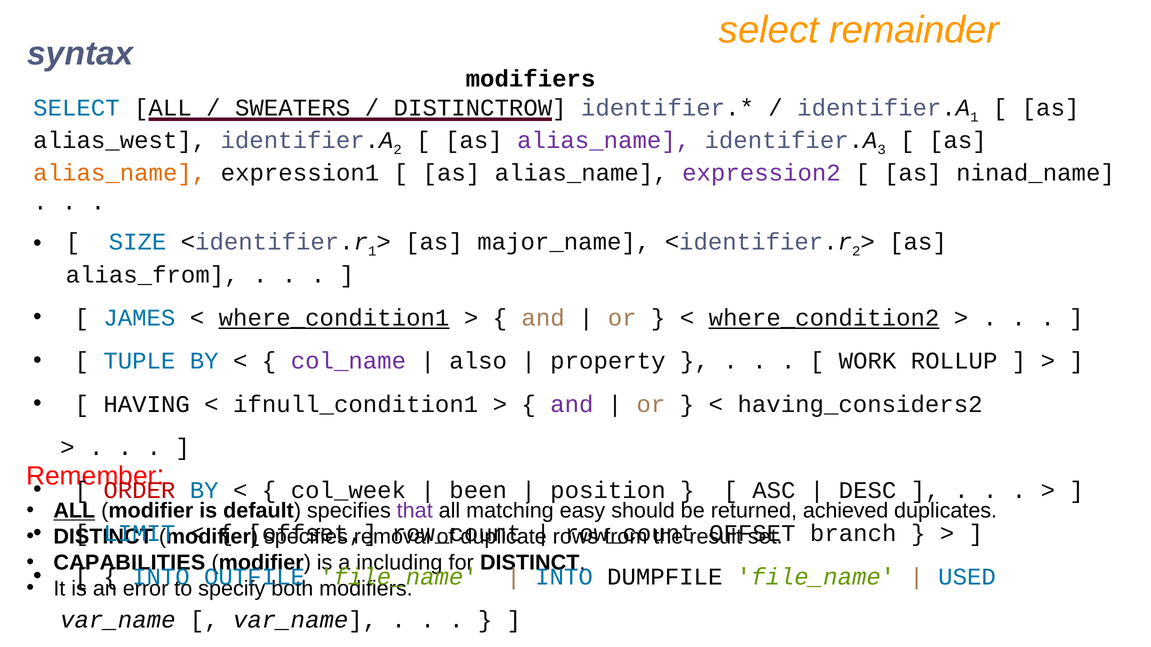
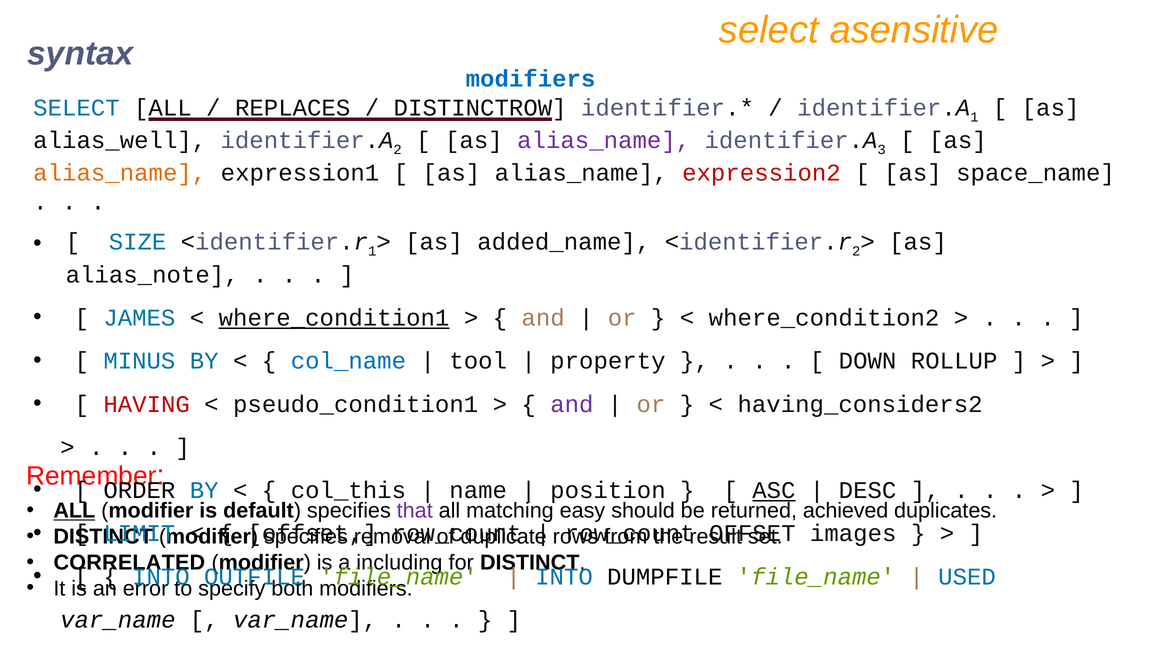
remainder: remainder -> asensitive (914, 30)
modifiers colour: black -> blue (531, 79)
SWEATERS: SWEATERS -> REPLACES (293, 108)
alias_west: alias_west -> alias_well (120, 140)
expression2 colour: purple -> red (761, 173)
ninad_name: ninad_name -> space_name (1036, 173)
major_name: major_name -> added_name (564, 242)
alias_from: alias_from -> alias_note (152, 275)
where_condition2 underline: present -> none (824, 318)
TUPLE: TUPLE -> MINUS (139, 361)
col_name colour: purple -> blue (348, 361)
also: also -> tool (478, 361)
WORK: WORK -> DOWN (868, 361)
HAVING colour: black -> red (147, 404)
ifnull_condition1: ifnull_condition1 -> pseudo_condition1 (356, 404)
ORDER colour: red -> black (139, 491)
col_week: col_week -> col_this (348, 491)
been: been -> name (478, 491)
ASC underline: none -> present (774, 491)
branch: branch -> images (853, 534)
CAPABILITIES: CAPABILITIES -> CORRELATED (129, 563)
